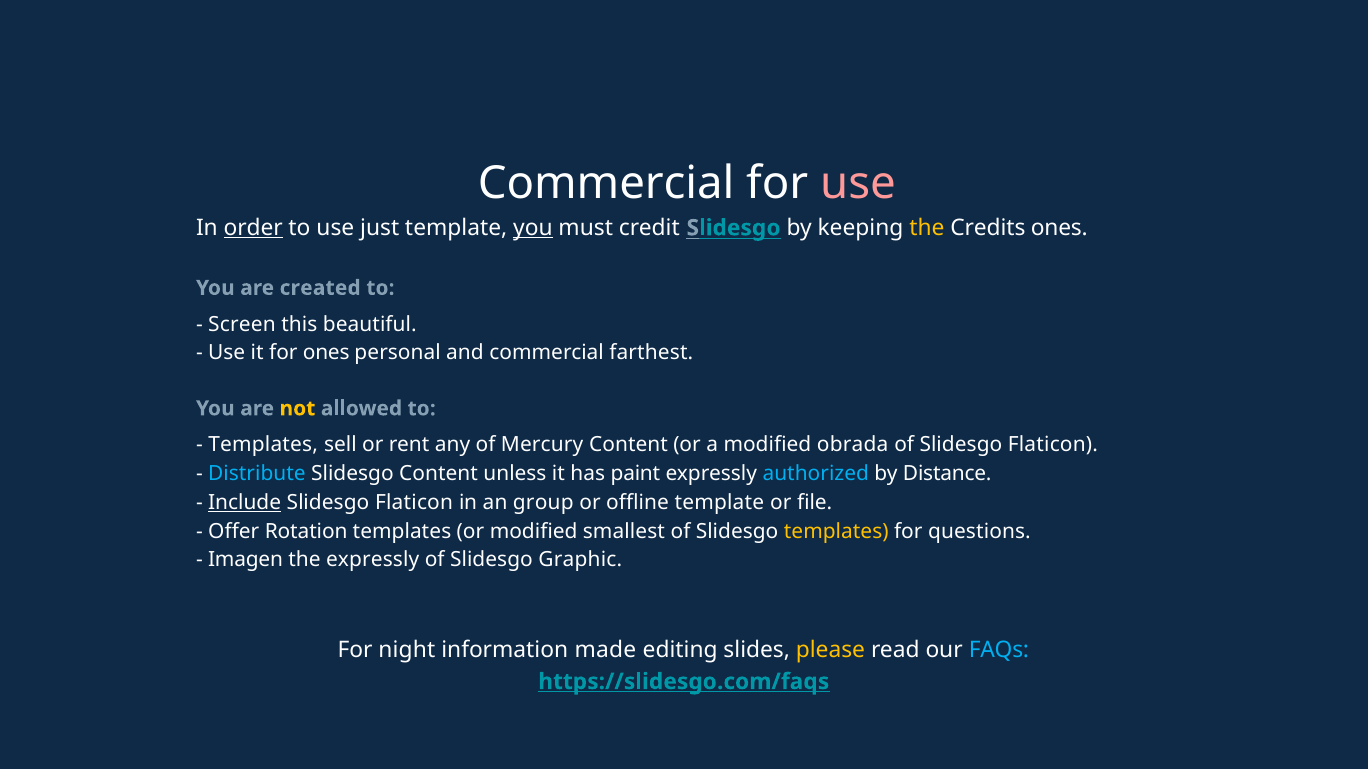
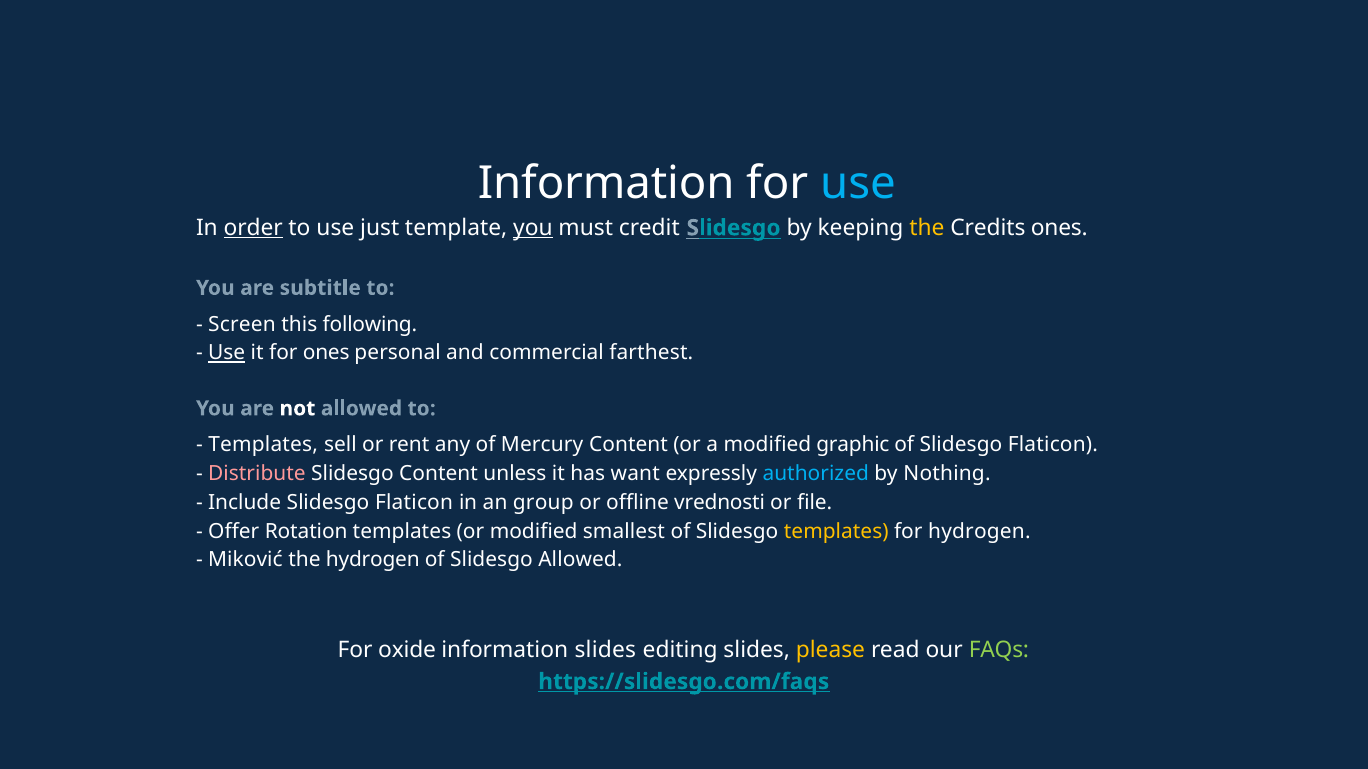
Commercial: Commercial -> Information (606, 184)
use colour: pink -> light blue (858, 184)
created: created -> subtitle (320, 288)
beautiful: beautiful -> following (370, 324)
Use underline: none -> present (227, 353)
not colour: yellow -> white (297, 409)
obrada: obrada -> graphic (853, 445)
Distribute colour: light blue -> pink (257, 474)
paint: paint -> want (635, 474)
Distance: Distance -> Nothing (947, 474)
Include underline: present -> none (245, 503)
offline template: template -> vrednosti (720, 503)
for questions: questions -> hydrogen (979, 532)
Imagen: Imagen -> Miković (245, 560)
the expressly: expressly -> hydrogen (373, 560)
Slidesgo Graphic: Graphic -> Allowed (580, 560)
night: night -> oxide (407, 650)
information made: made -> slides (605, 650)
FAQs colour: light blue -> light green (999, 650)
